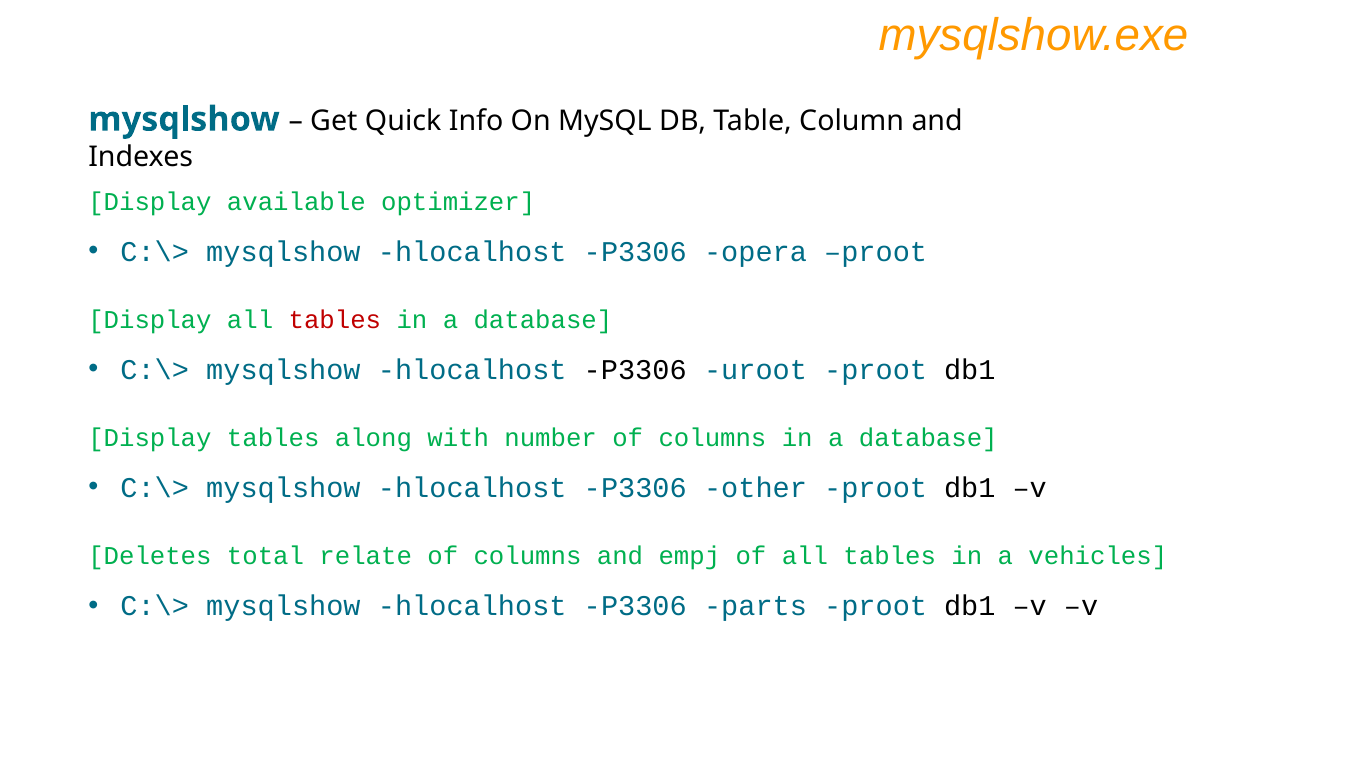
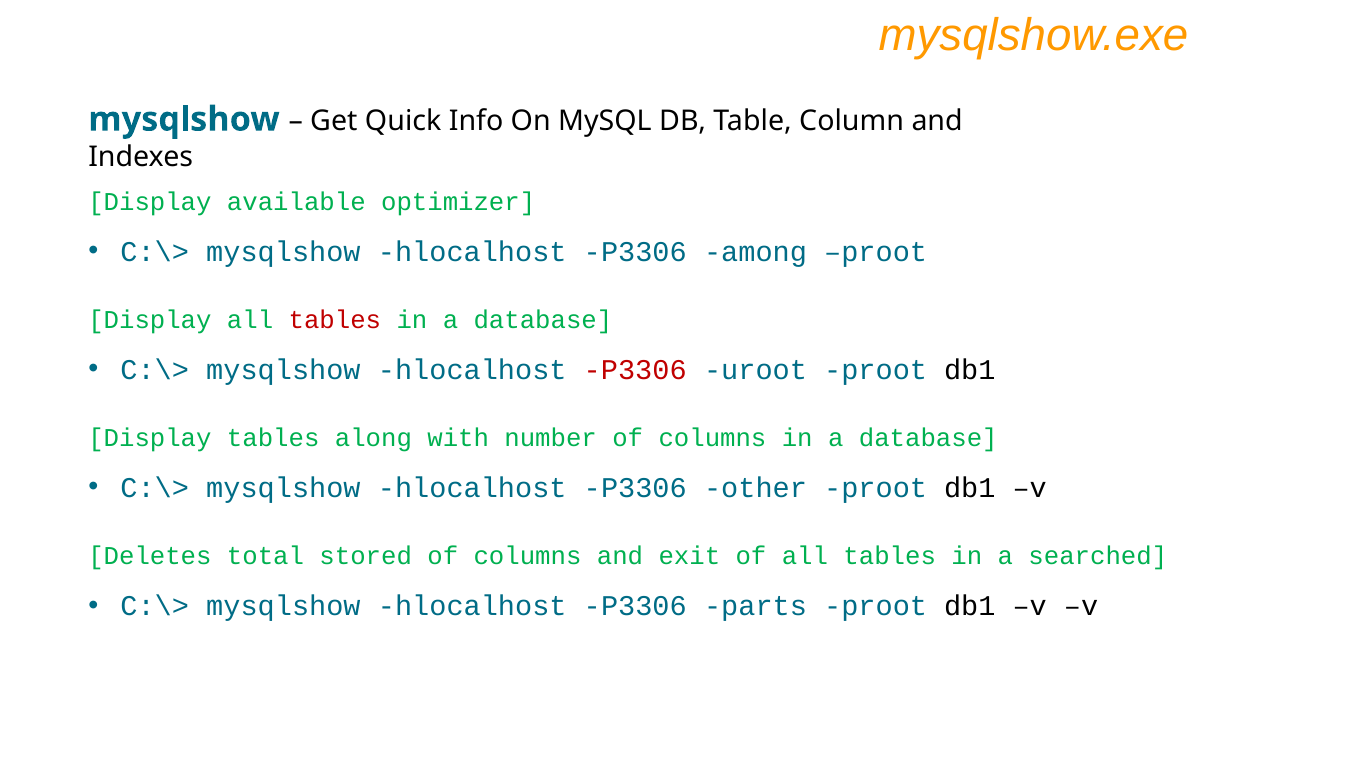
opera: opera -> among (755, 252)
P3306 colour: black -> red (635, 370)
relate: relate -> stored (366, 556)
empj: empj -> exit (689, 556)
vehicles: vehicles -> searched (1098, 556)
